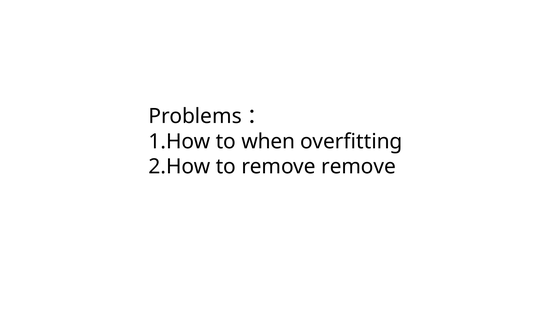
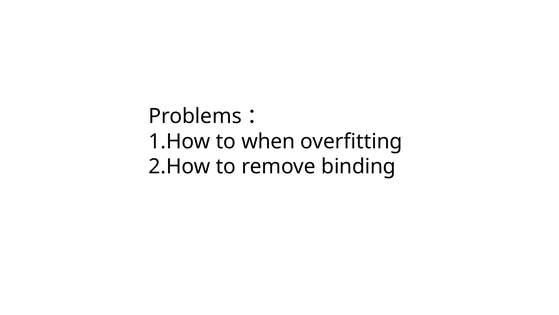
remove remove: remove -> binding (359, 166)
